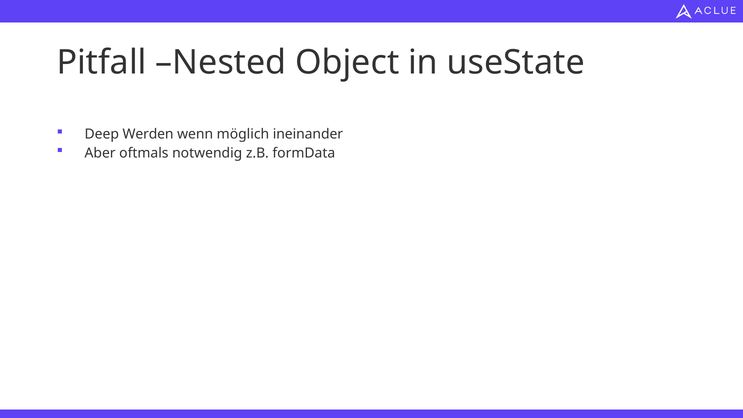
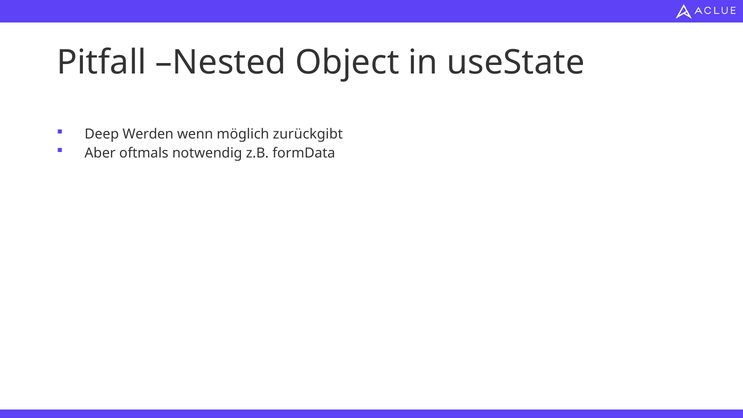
ineinander: ineinander -> zurückgibt (308, 134)
